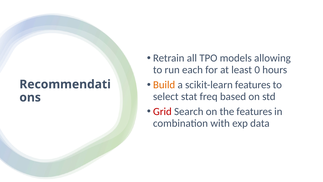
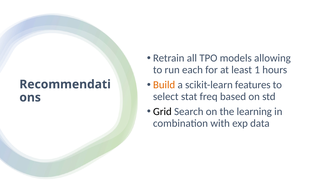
0: 0 -> 1 (257, 70)
Grid colour: red -> black (162, 111)
the features: features -> learning (254, 111)
